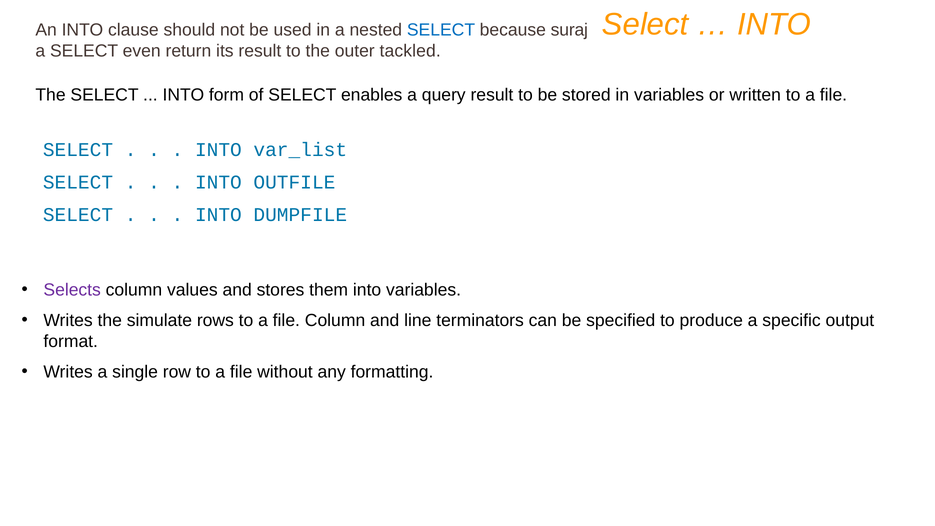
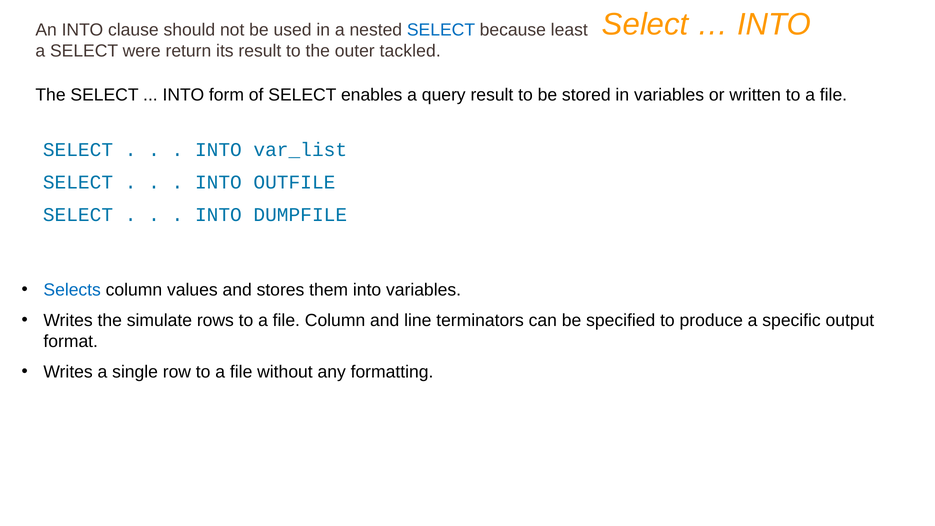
suraj: suraj -> least (569, 30)
even: even -> were (142, 51)
Selects colour: purple -> blue (72, 290)
